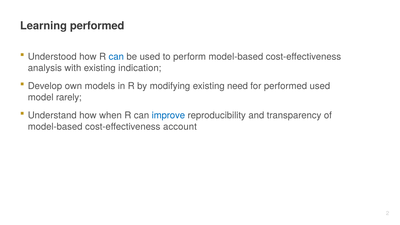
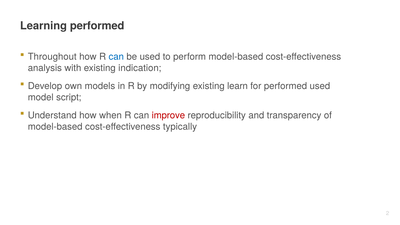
Understood: Understood -> Throughout (52, 57)
need: need -> learn (238, 86)
rarely: rarely -> script (69, 97)
improve colour: blue -> red (168, 115)
account: account -> typically (180, 127)
